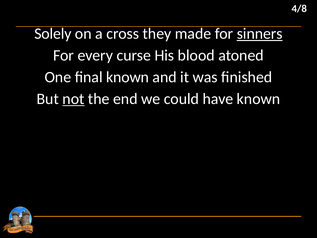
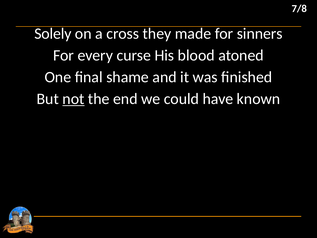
4/8: 4/8 -> 7/8 (299, 9)
sinners underline: present -> none (260, 34)
final known: known -> shame (128, 77)
